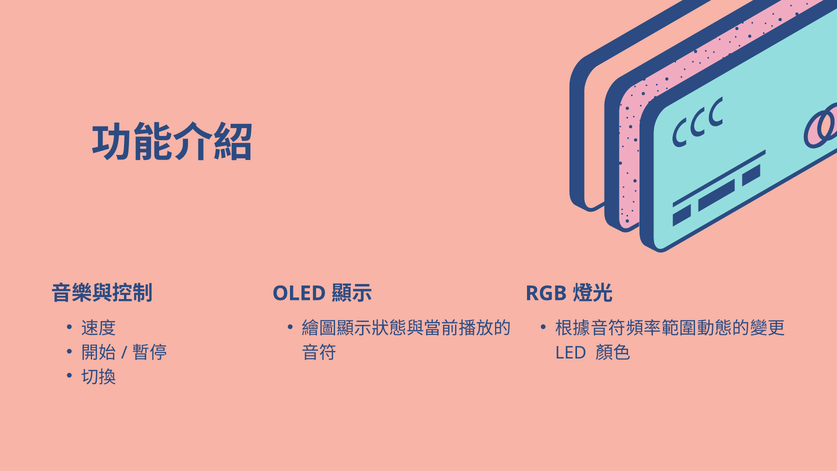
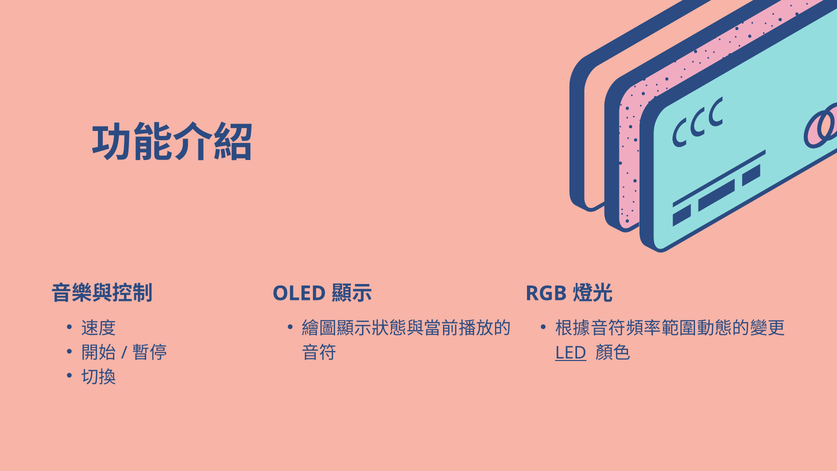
LED underline: none -> present (571, 353)
